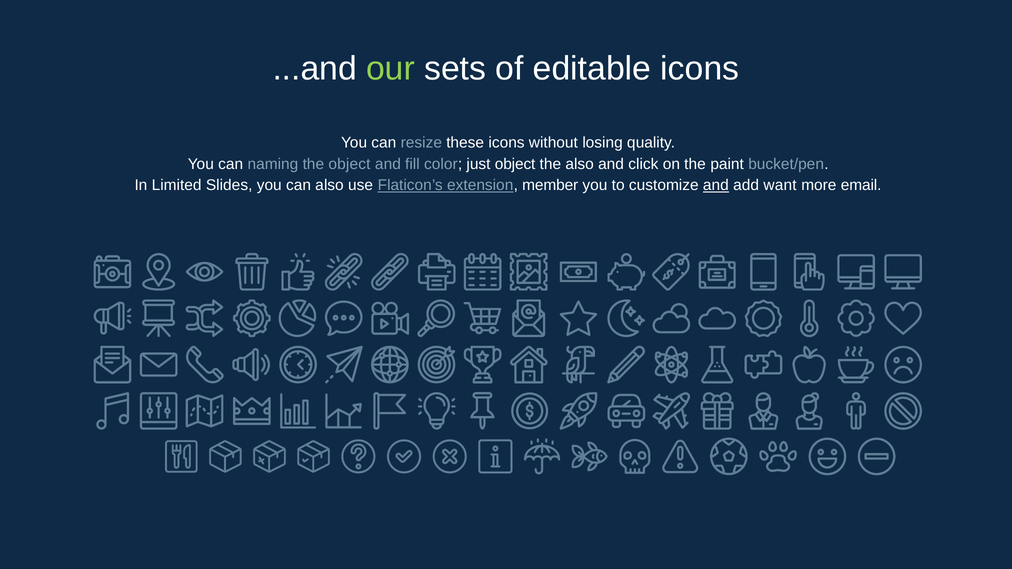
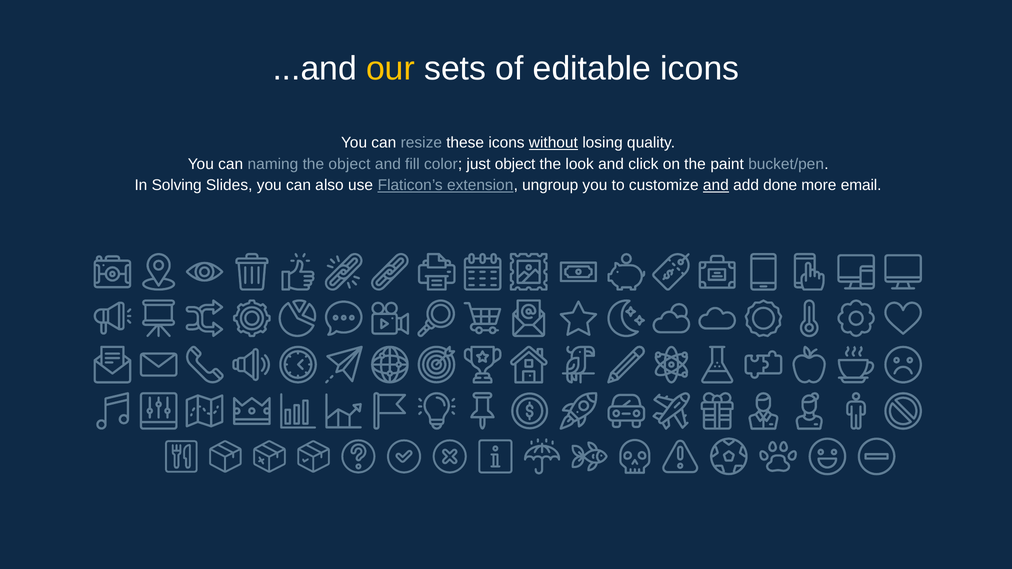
our colour: light green -> yellow (391, 69)
without underline: none -> present (553, 143)
the also: also -> look (580, 164)
Limited: Limited -> Solving (177, 185)
member: member -> ungroup (550, 185)
want: want -> done (780, 185)
